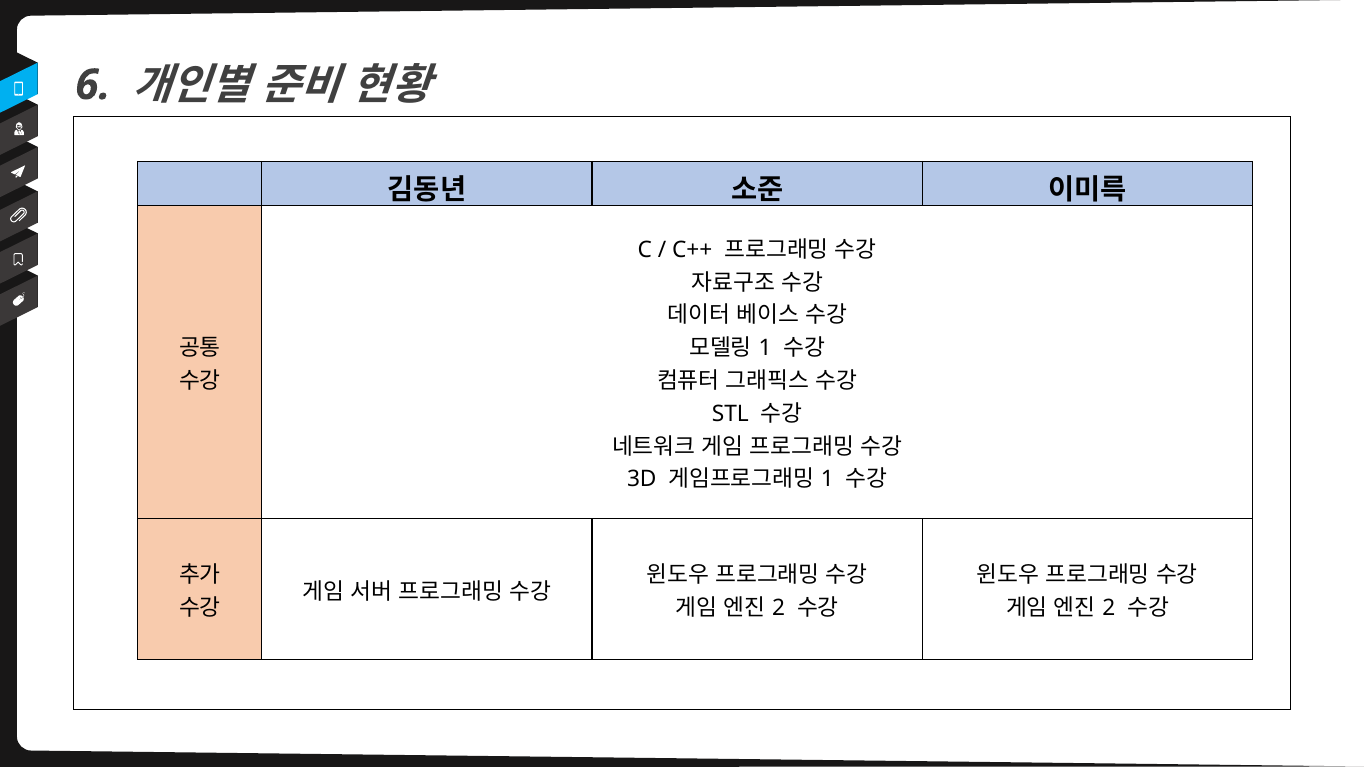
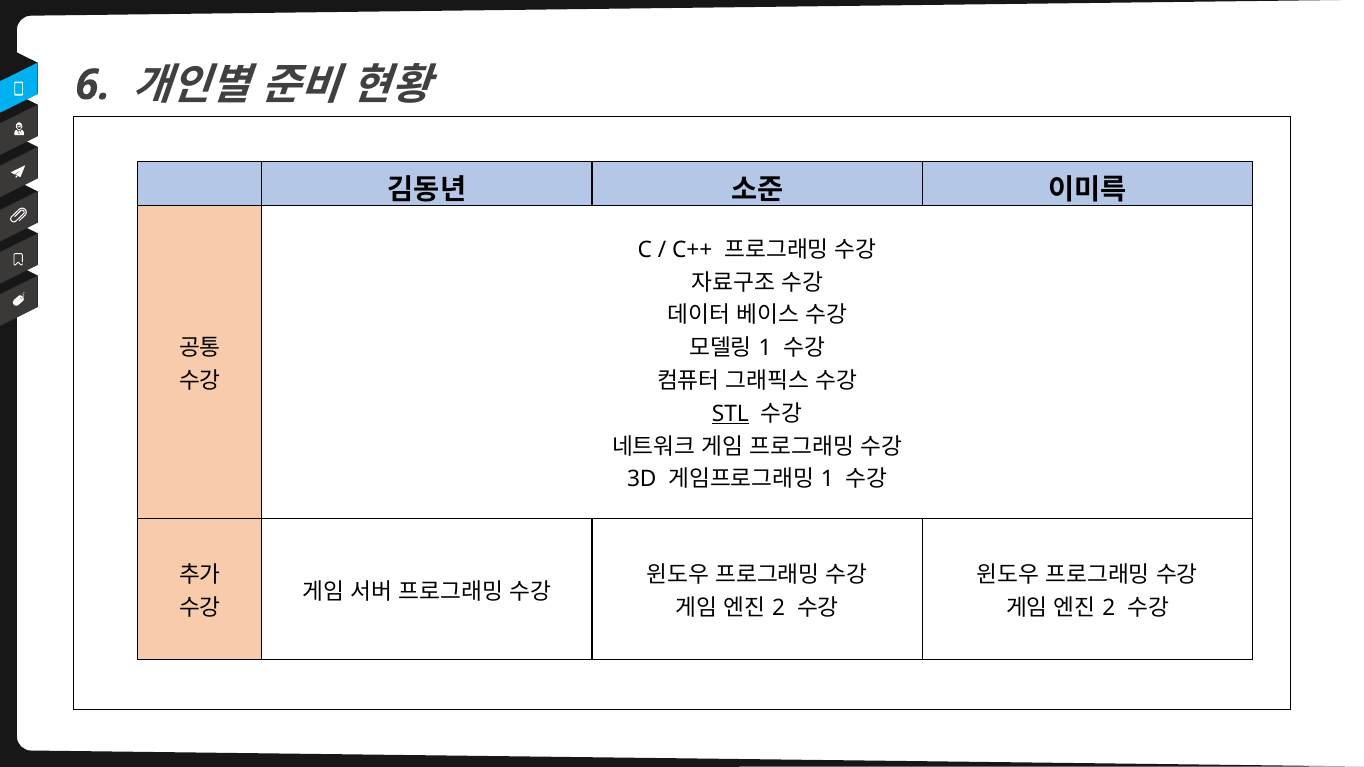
STL underline: none -> present (730, 414)
